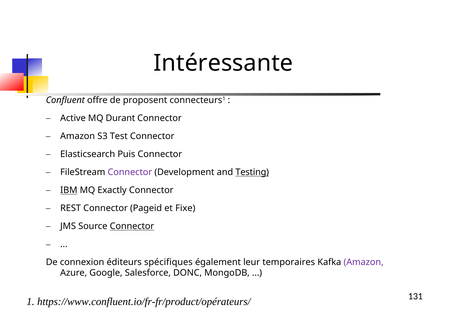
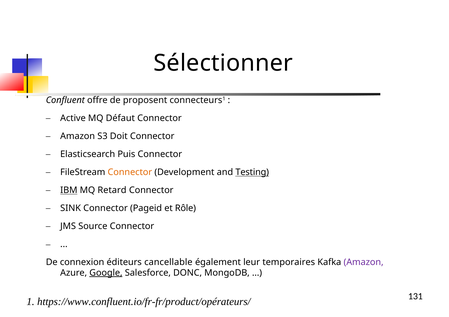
Intéressante: Intéressante -> Sélectionner (223, 63)
Durant: Durant -> Défaut (120, 118)
Test: Test -> Doit (119, 136)
Connector colour: purple -> orange (130, 173)
Exactly: Exactly -> Retard (112, 191)
REST: REST -> SINK (71, 209)
Fixe: Fixe -> Rôle (185, 209)
Connector underline: present -> none (132, 227)
spécifiques: spécifiques -> cancellable (168, 263)
Google underline: none -> present (106, 273)
